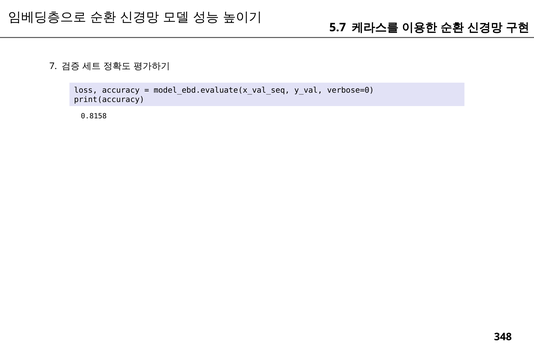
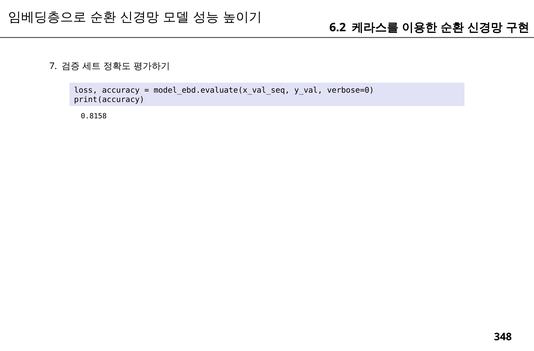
5.7: 5.7 -> 6.2 (338, 27)
